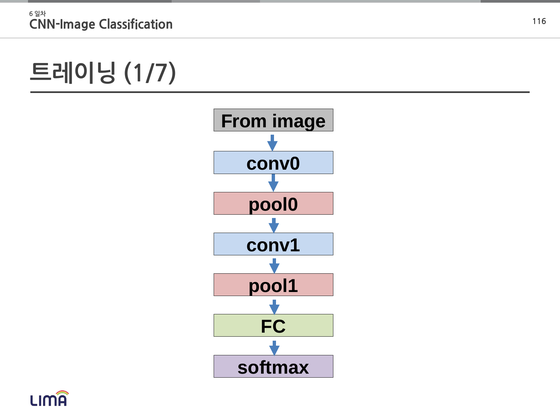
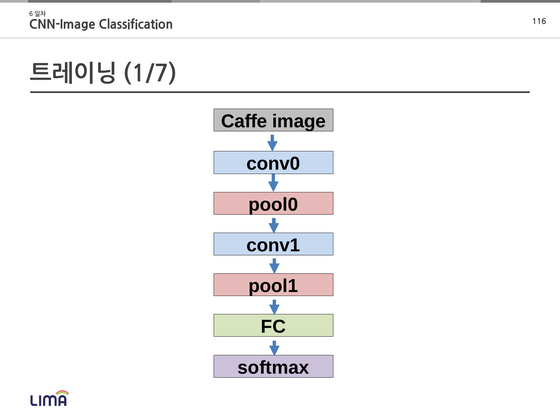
From: From -> Caffe (244, 121)
